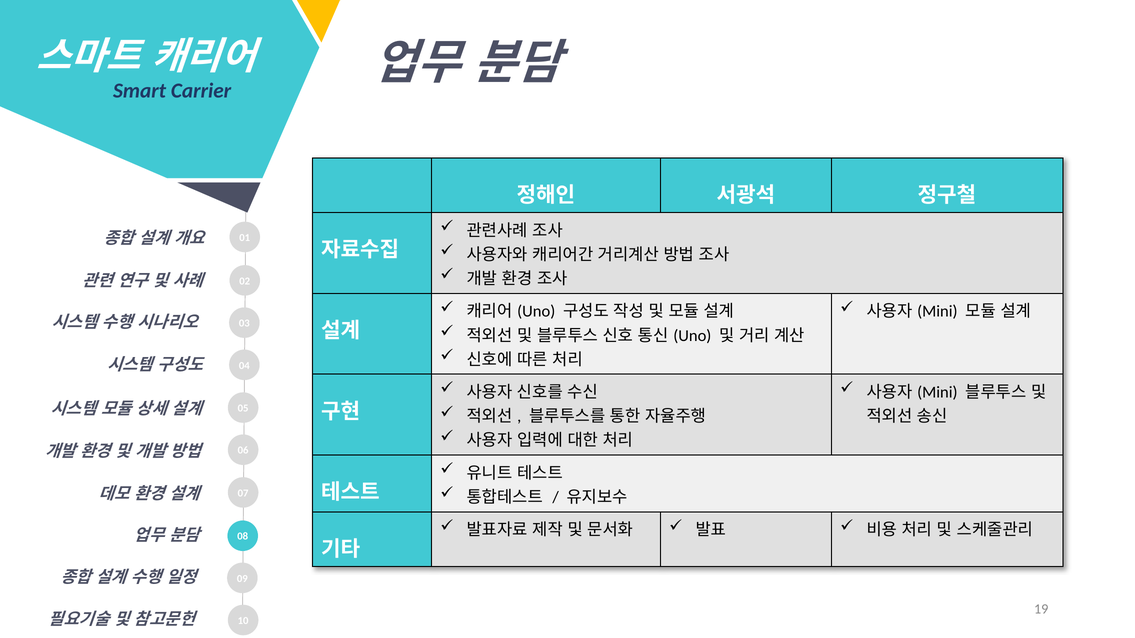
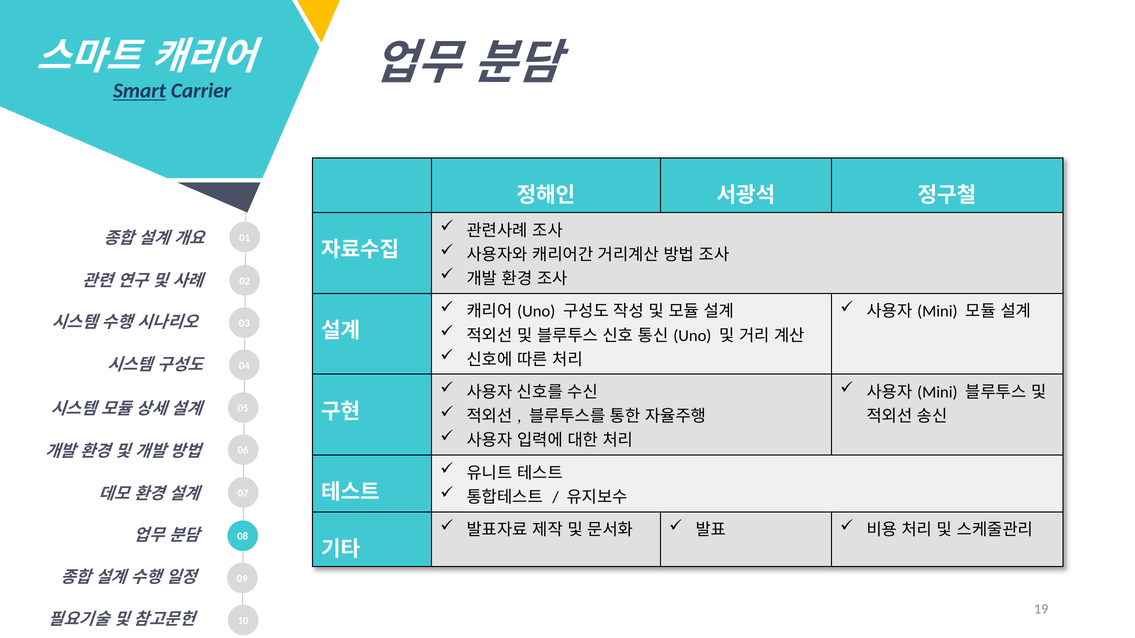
Smart underline: none -> present (140, 91)
